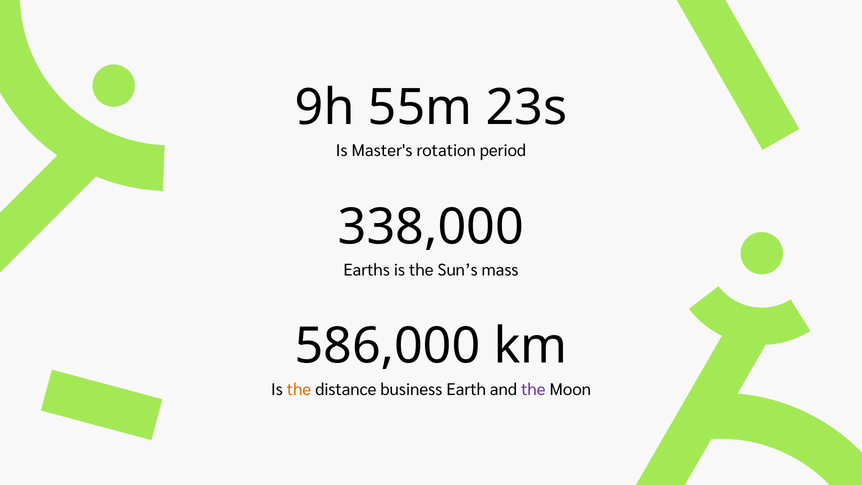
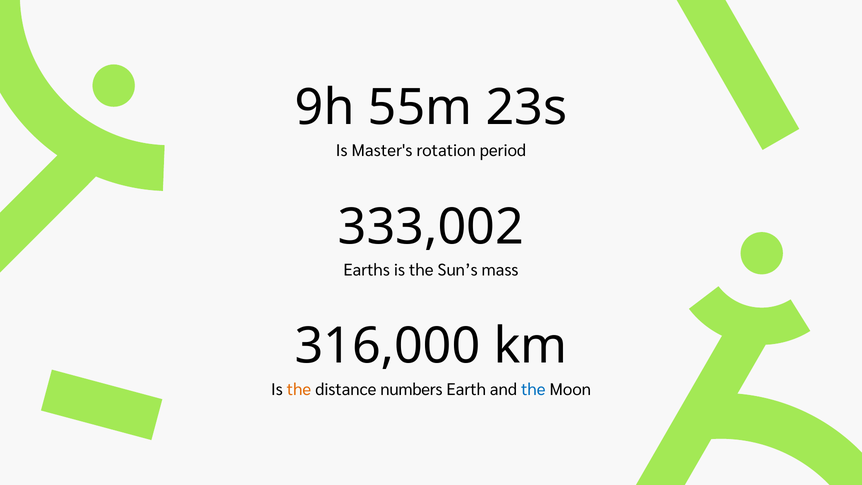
338,000: 338,000 -> 333,002 (431, 227)
586,000: 586,000 -> 316,000 (388, 346)
business: business -> numbers (411, 389)
the colour: purple -> blue (533, 389)
